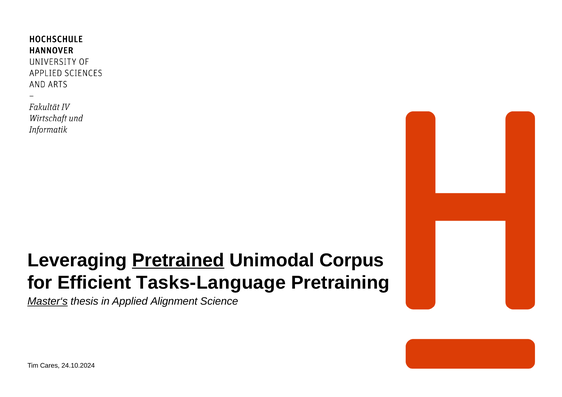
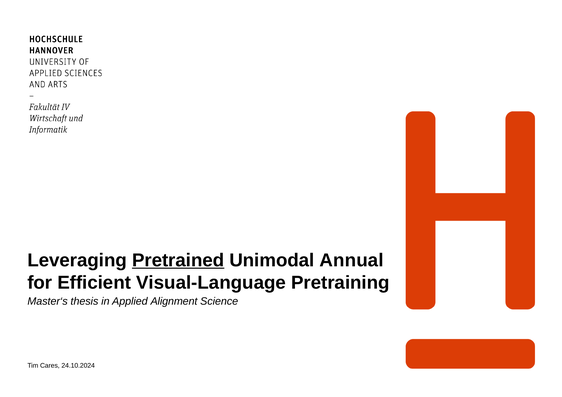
Corpus: Corpus -> Annual (352, 260)
Tasks-Language: Tasks-Language -> Visual-Language (211, 283)
Master‘s underline: present -> none (48, 302)
